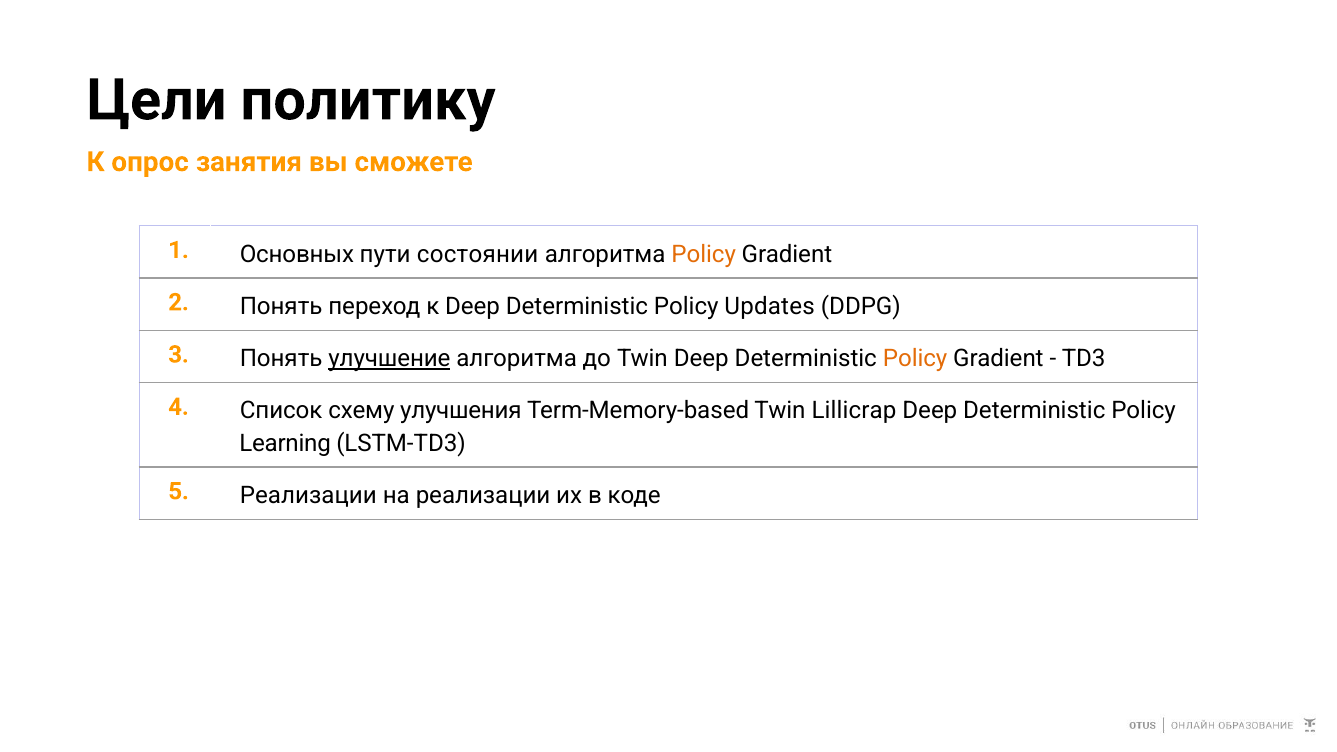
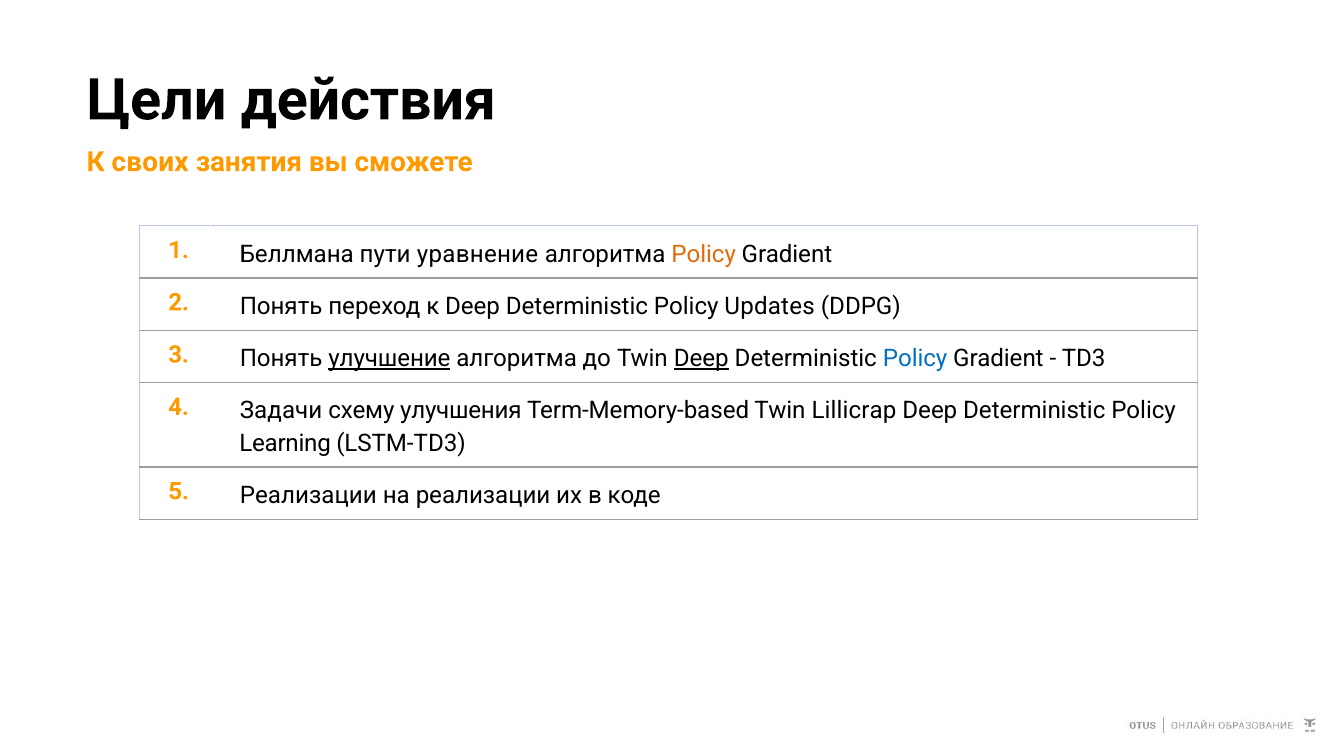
политику: политику -> действия (368, 100)
опрос: опрос -> своих (150, 162)
Основных: Основных -> Беллмана (297, 254)
состоянии: состоянии -> уравнение (478, 254)
Deep underline: none -> present (701, 359)
Policy colour: orange -> blue (915, 359)
Список: Список -> Задачи (281, 411)
